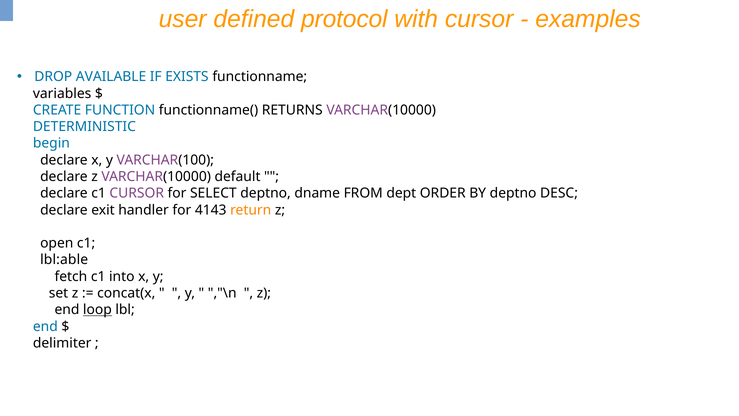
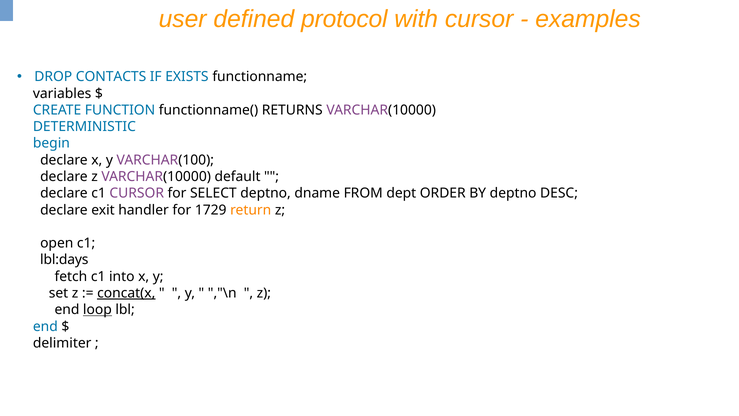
AVAILABLE: AVAILABLE -> CONTACTS (111, 77)
4143: 4143 -> 1729 (211, 210)
lbl:able: lbl:able -> lbl:days (64, 260)
concat(x underline: none -> present (126, 293)
